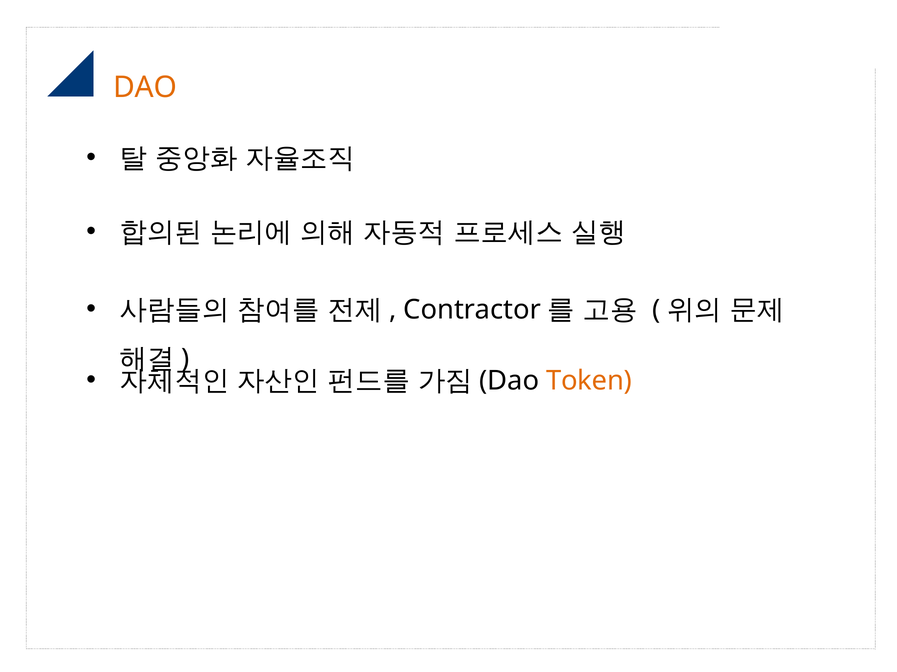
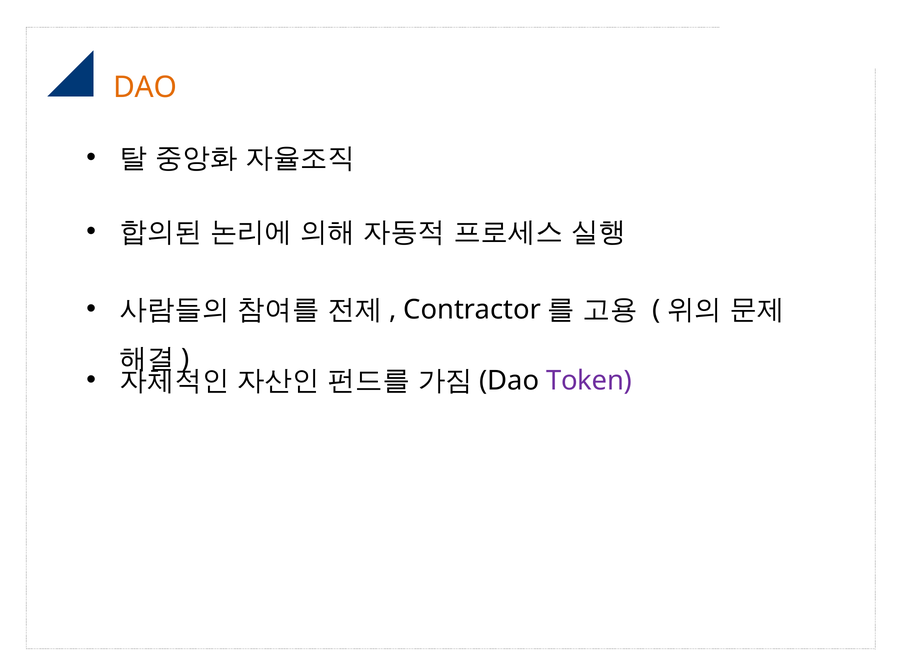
Token colour: orange -> purple (589, 381)
